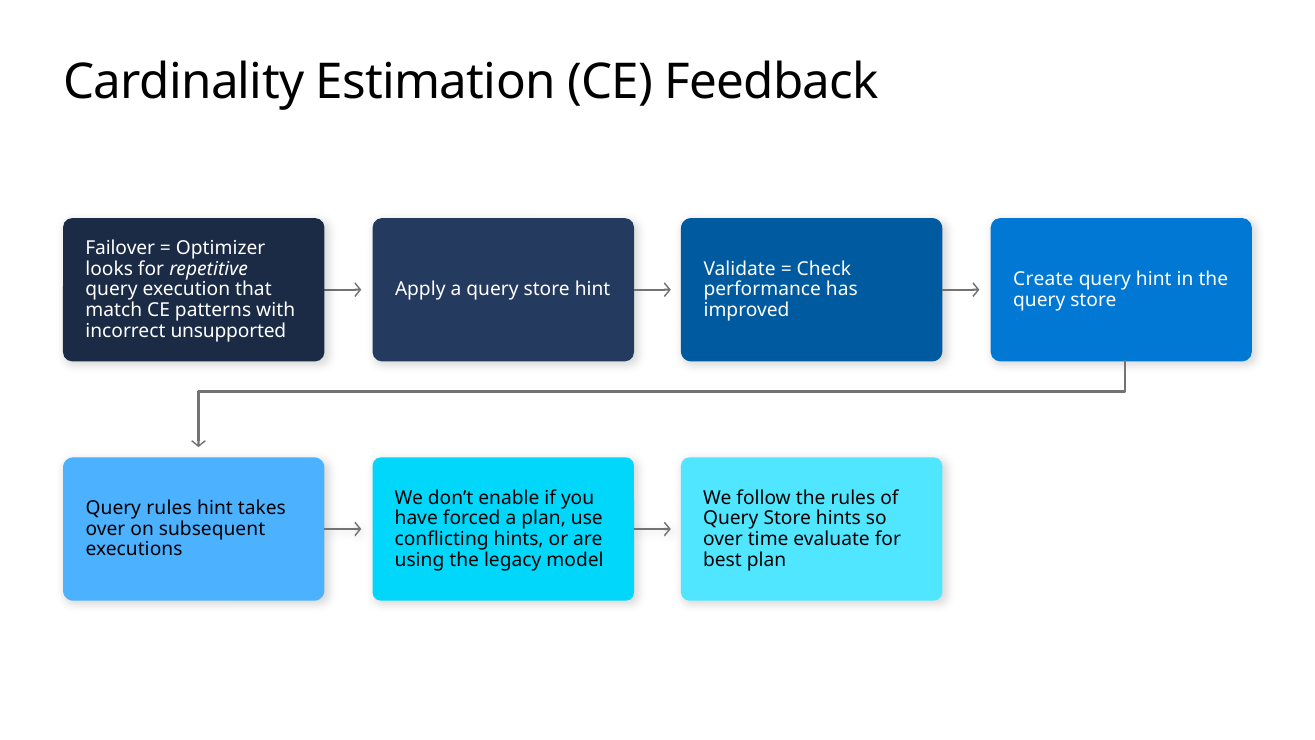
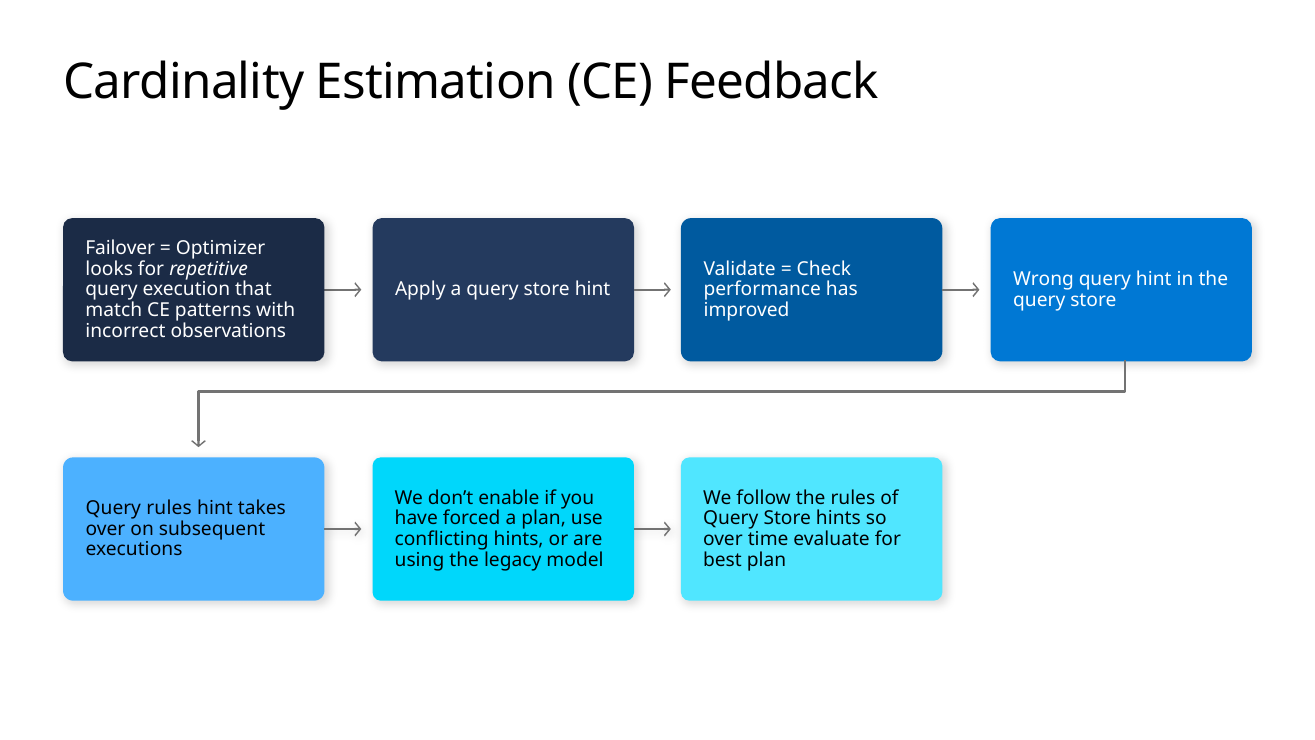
Create: Create -> Wrong (1043, 279)
unsupported: unsupported -> observations (228, 331)
